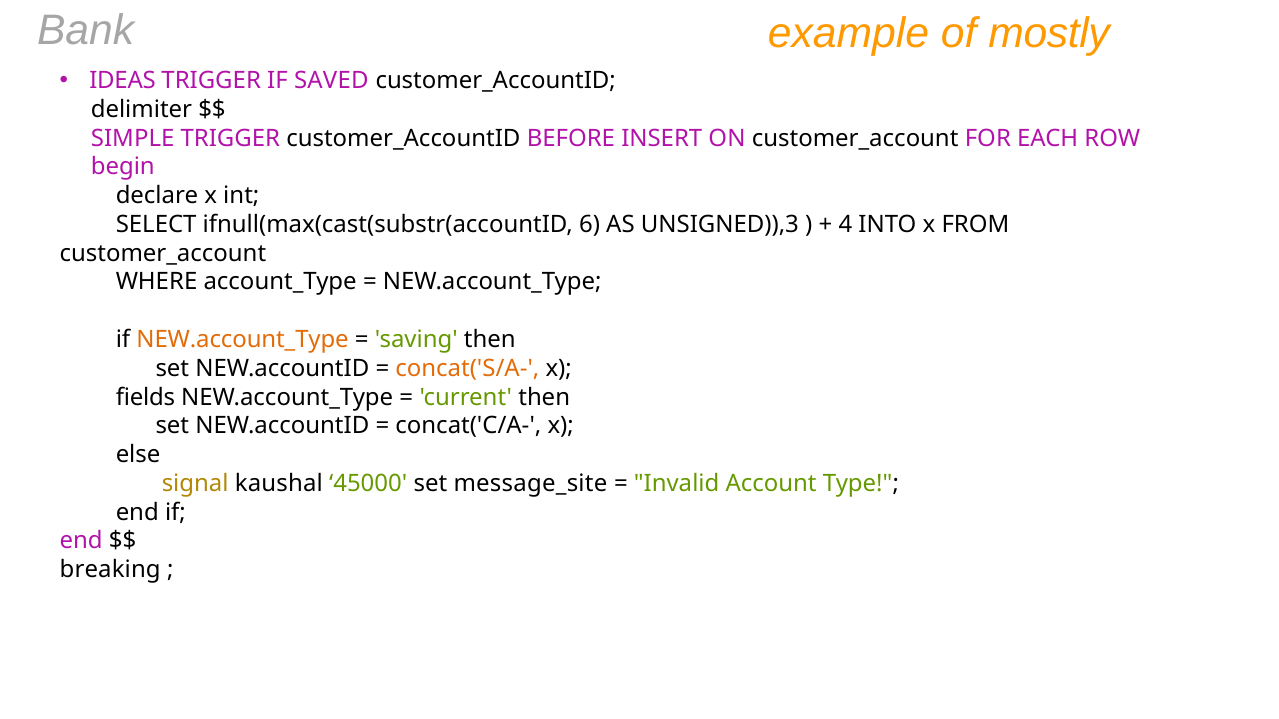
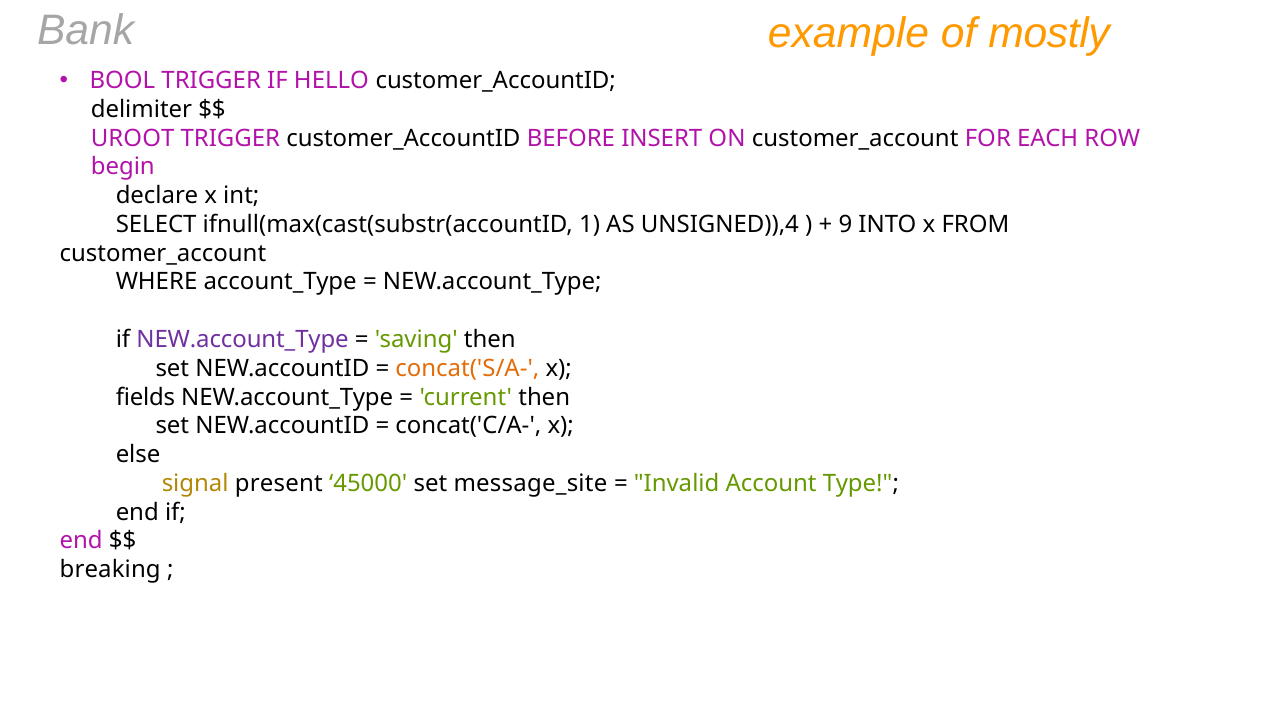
IDEAS: IDEAS -> BOOL (122, 81)
SAVED: SAVED -> HELLO (331, 81)
SIMPLE: SIMPLE -> UROOT (133, 138)
6: 6 -> 1 (590, 225)
UNSIGNED)),3: UNSIGNED)),3 -> UNSIGNED)),4 (720, 225)
4: 4 -> 9 (845, 225)
NEW.account_Type colour: orange -> purple (243, 340)
kaushal: kaushal -> present (279, 484)
